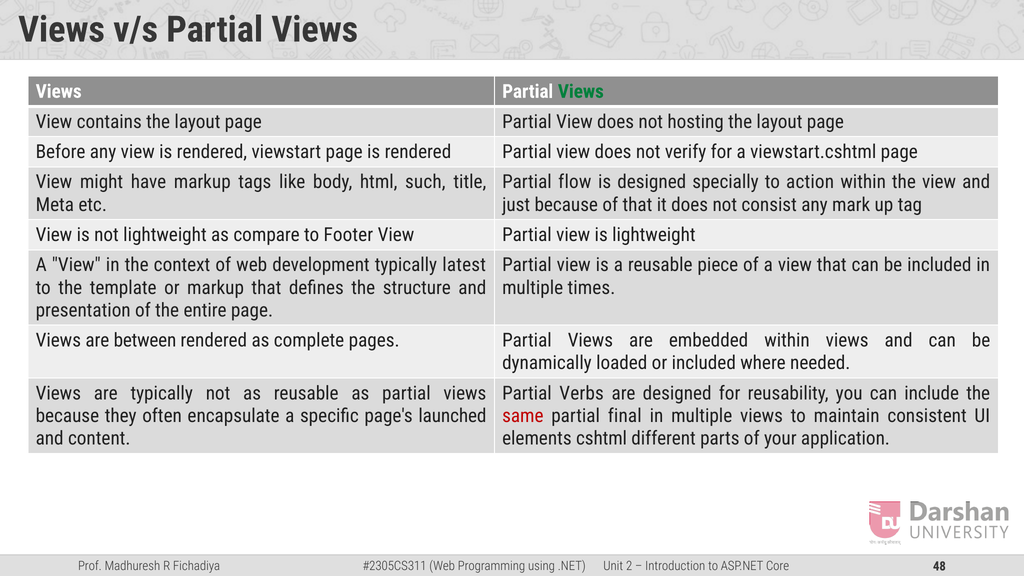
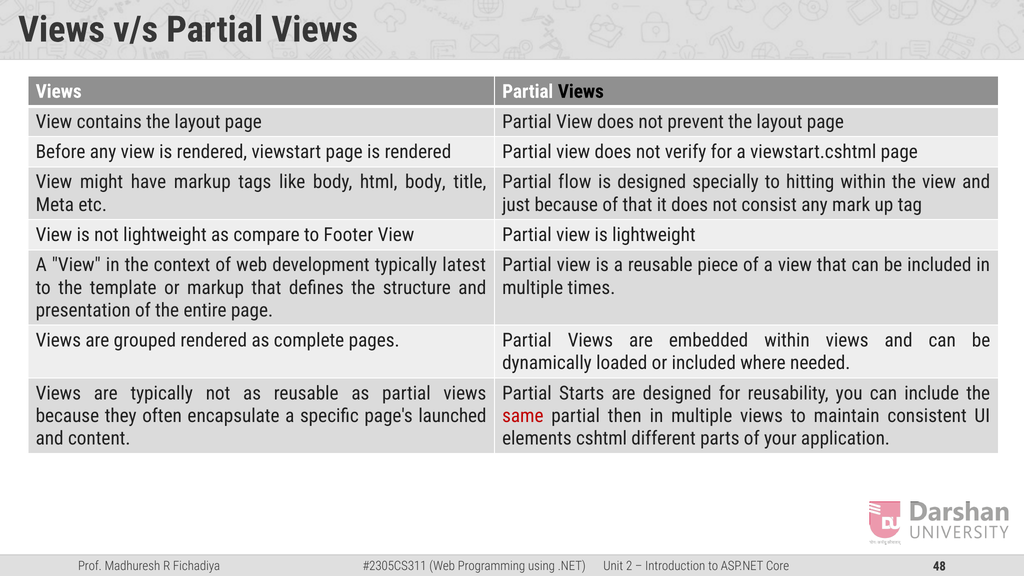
Views colour: green -> black (581, 91)
hosting: hosting -> prevent (696, 122)
html such: such -> body (425, 182)
action: action -> hitting (810, 182)
between: between -> grouped (145, 340)
Verbs: Verbs -> Starts (582, 393)
final: final -> then (625, 416)
